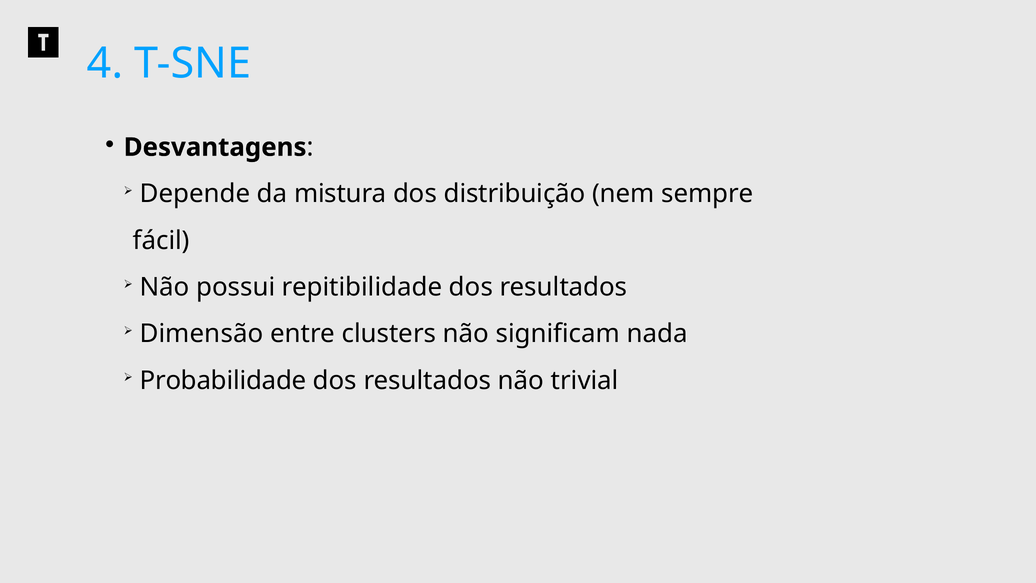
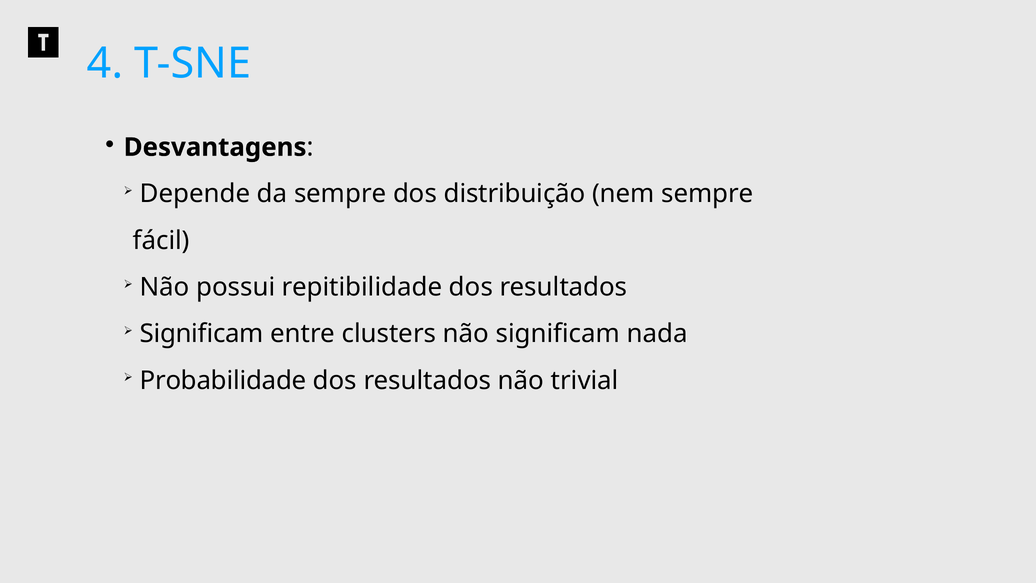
da mistura: mistura -> sempre (340, 194)
Dimensão: Dimensão -> Significam (202, 334)
